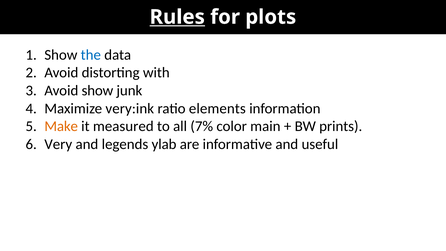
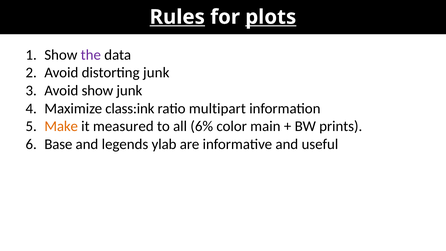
plots underline: none -> present (271, 17)
the colour: blue -> purple (91, 55)
distorting with: with -> junk (156, 73)
very:ink: very:ink -> class:ink (130, 108)
elements: elements -> multipart (217, 108)
7%: 7% -> 6% (202, 126)
Very: Very -> Base (58, 144)
